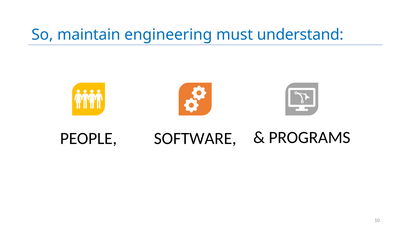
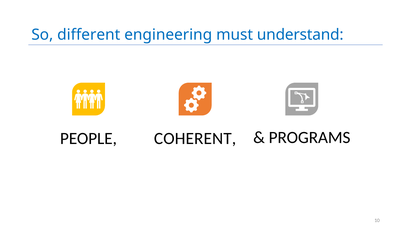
maintain: maintain -> different (89, 35)
SOFTWARE: SOFTWARE -> COHERENT (195, 139)
